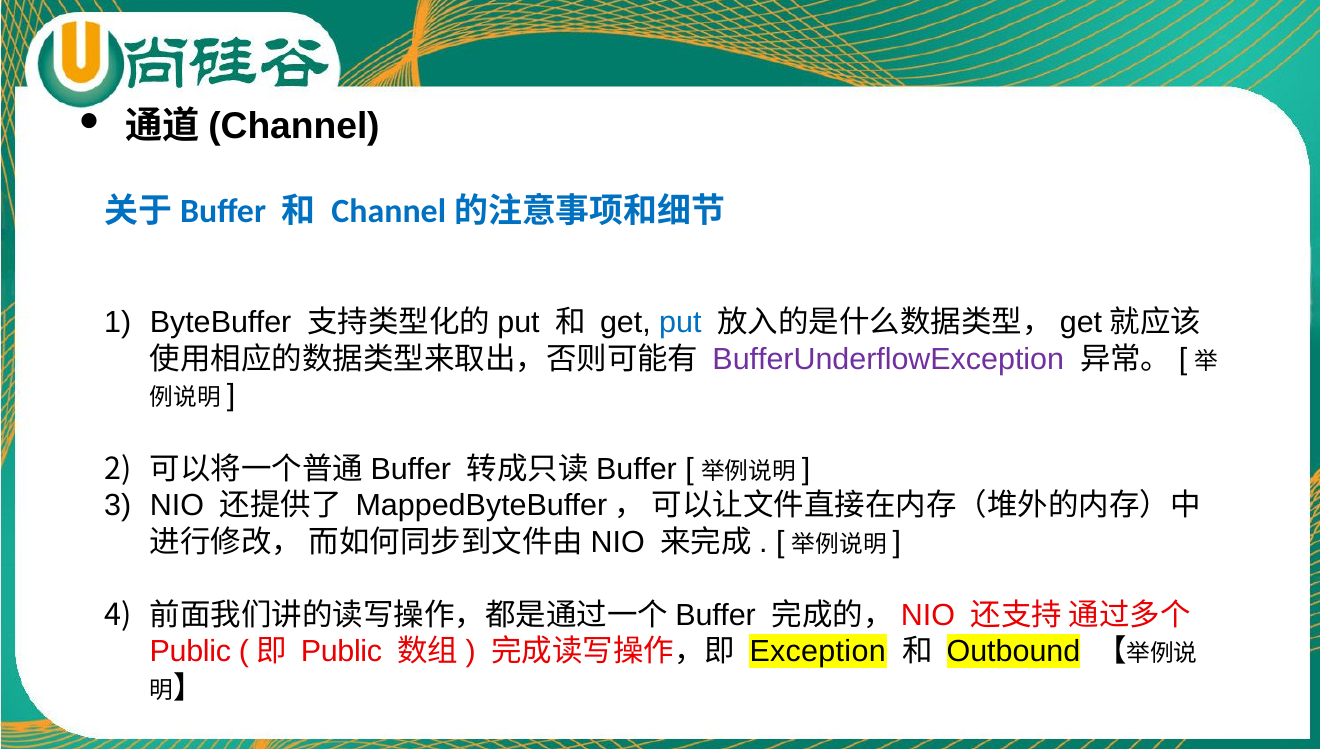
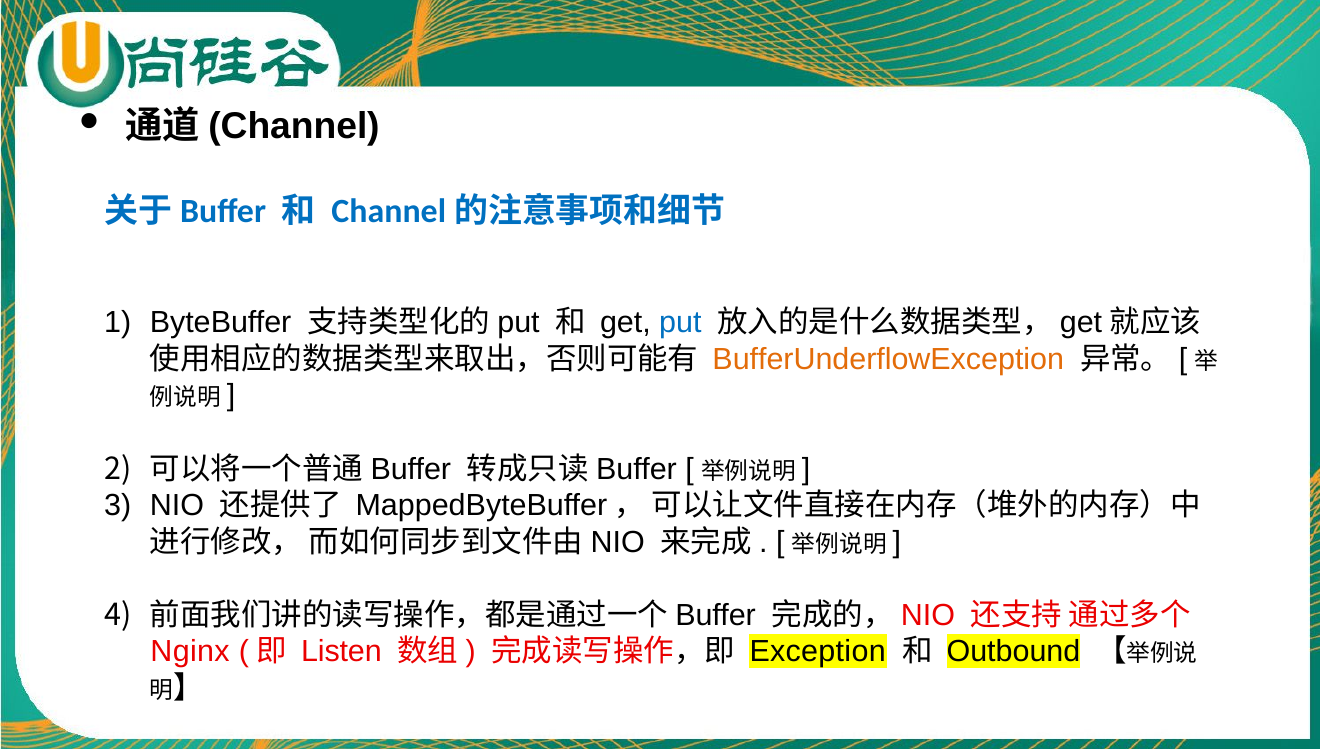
BufferUnderflowException colour: purple -> orange (888, 359)
Public: Public -> Nginx (190, 652)
Public: Public -> Listen (341, 652)
